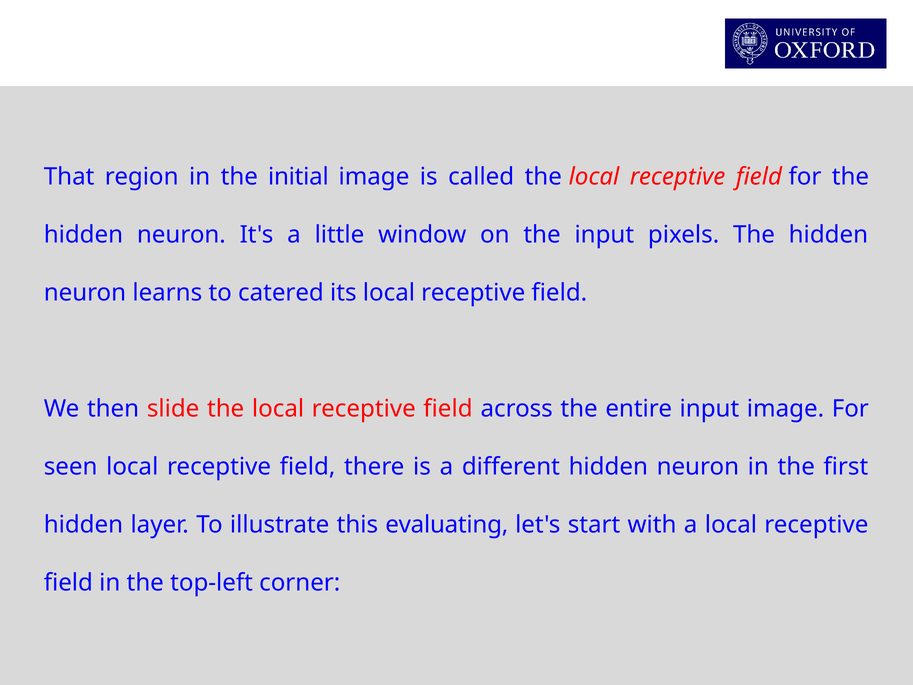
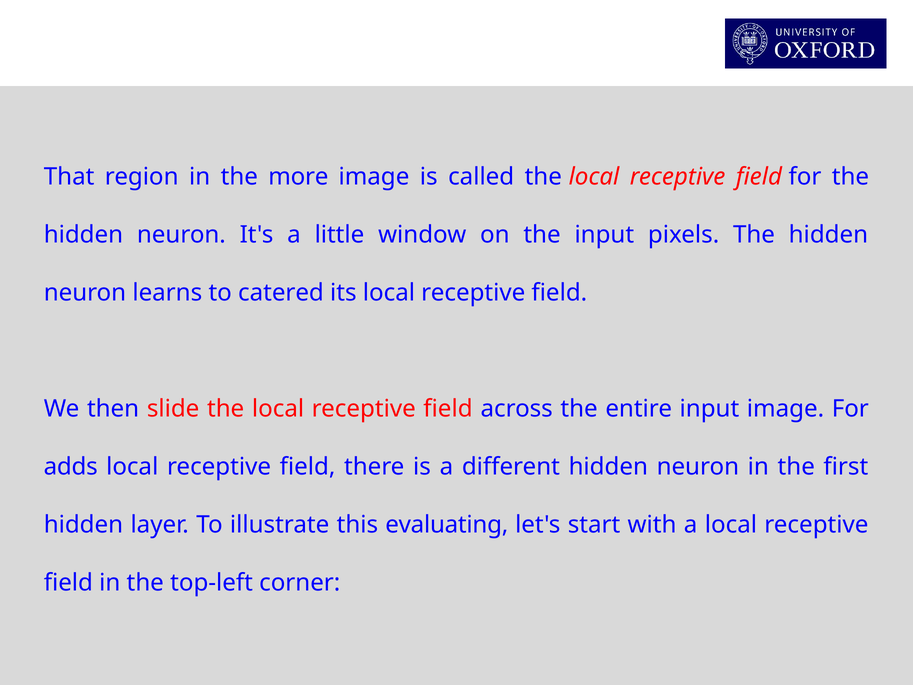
initial: initial -> more (298, 177)
seen: seen -> adds (71, 467)
